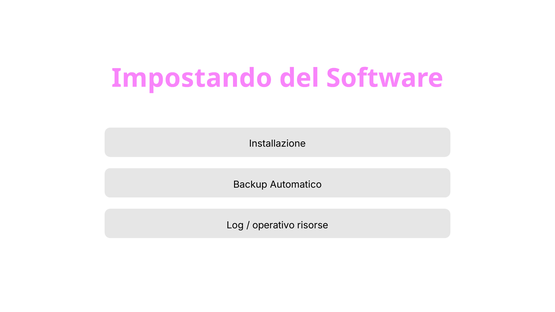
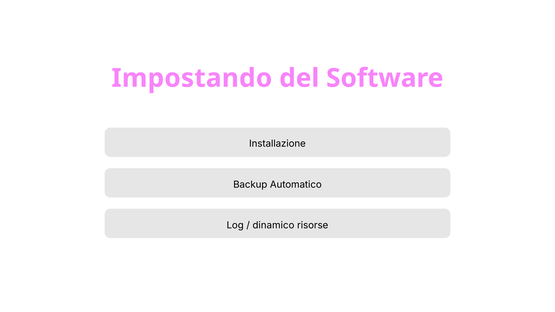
operativo: operativo -> dinamico (273, 225)
